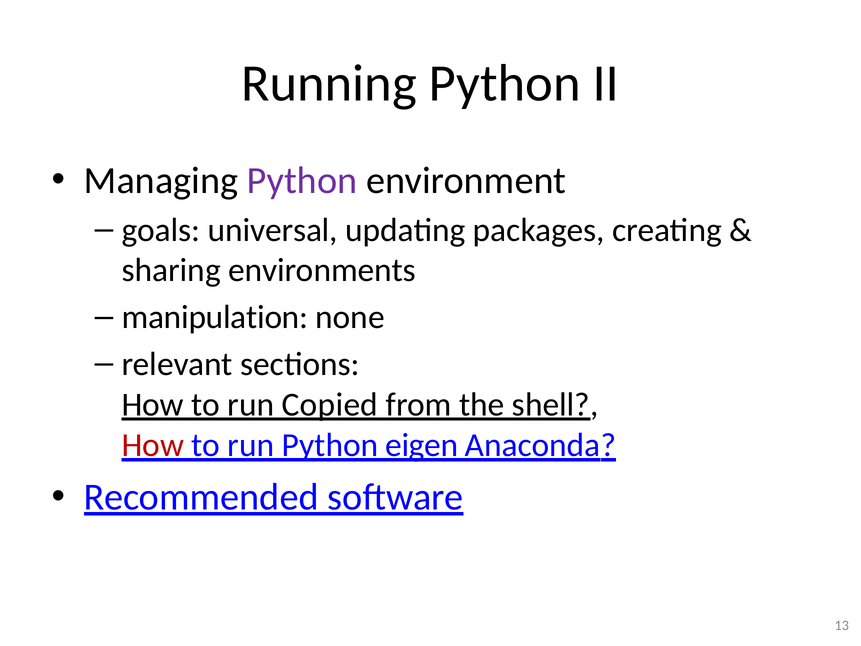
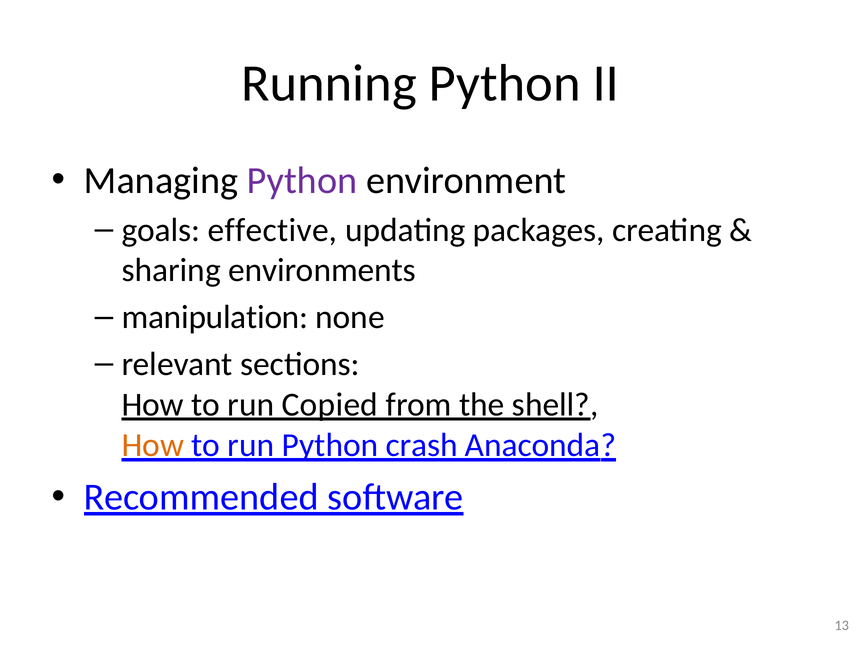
universal: universal -> effective (273, 230)
How colour: red -> orange (153, 445)
eigen: eigen -> crash (422, 445)
